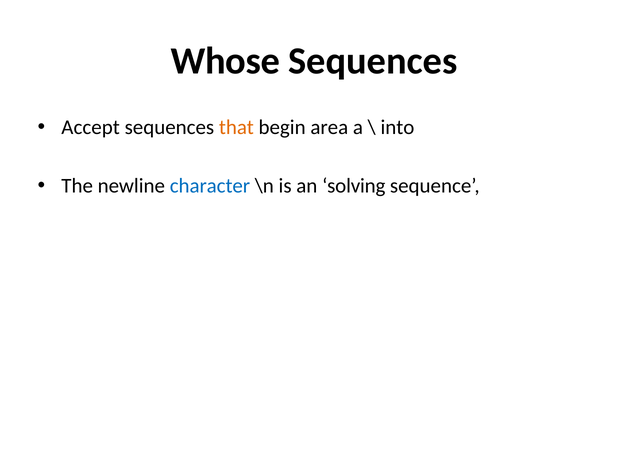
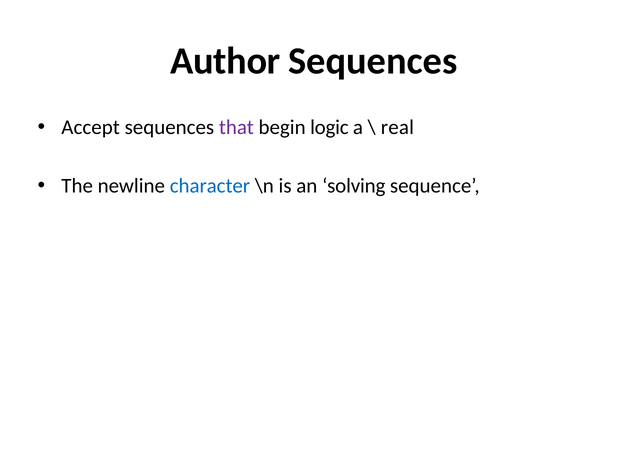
Whose: Whose -> Author (225, 61)
that colour: orange -> purple (236, 127)
area: area -> logic (329, 127)
into: into -> real (397, 127)
